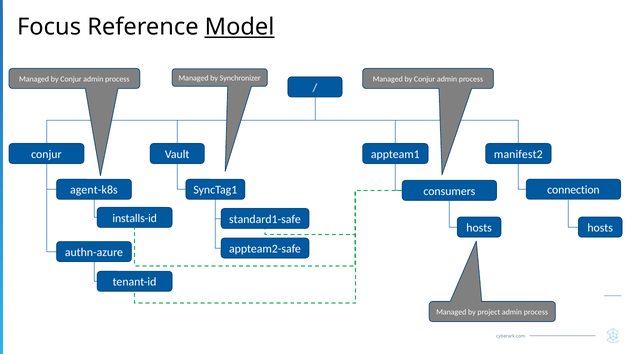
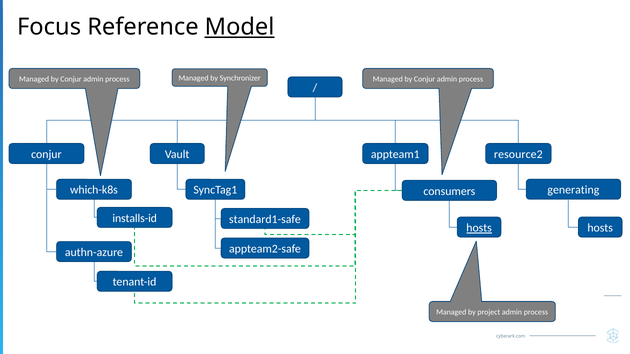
manifest2: manifest2 -> resource2 (518, 154)
agent-k8s: agent-k8s -> which-k8s (94, 190)
connection: connection -> generating (573, 190)
hosts underline: none -> present (479, 228)
